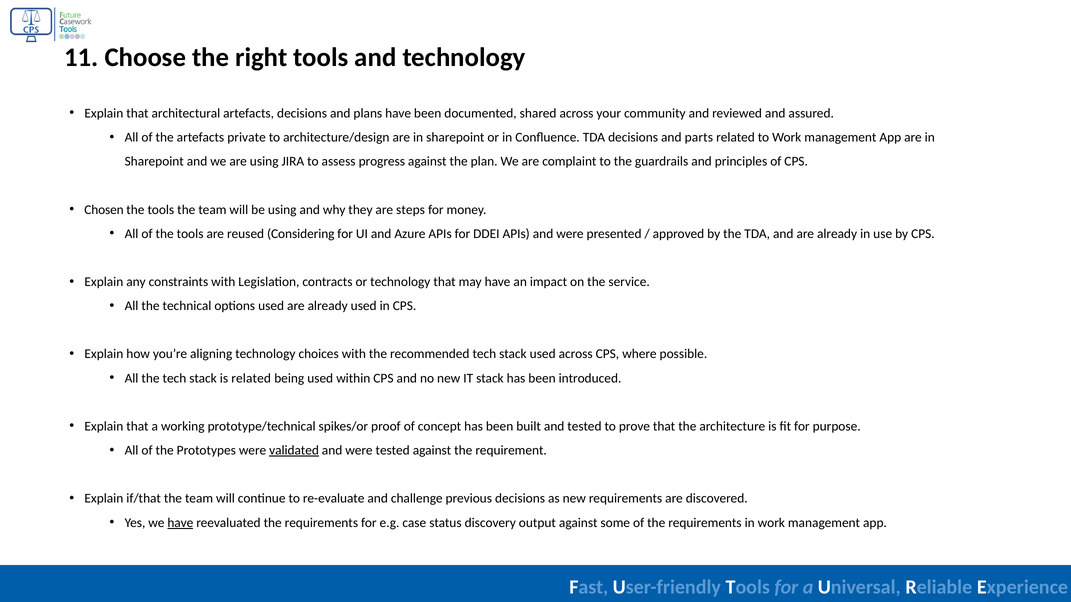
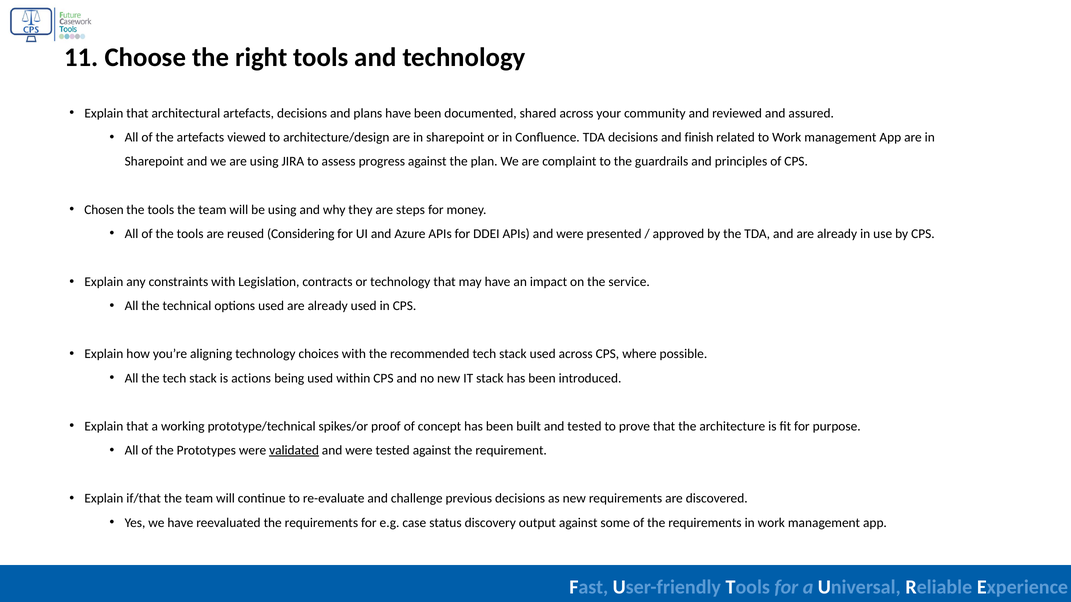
private: private -> viewed (247, 137)
parts: parts -> finish (699, 137)
is related: related -> actions (251, 378)
have underline: present -> none (180, 523)
